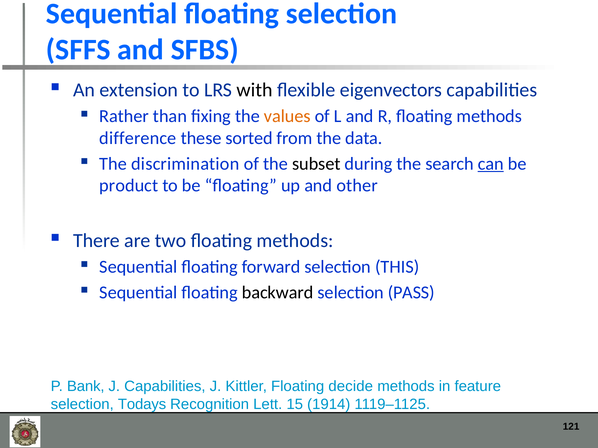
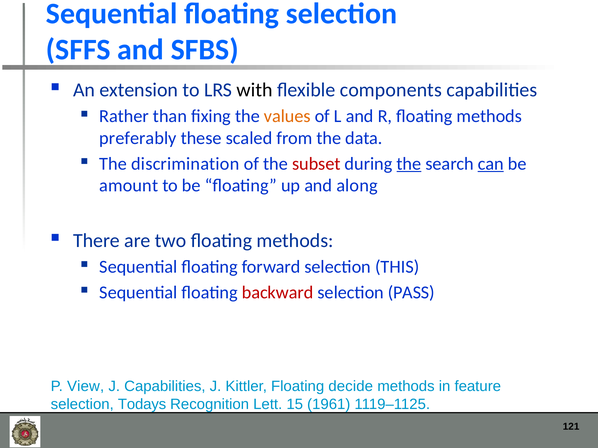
eigenvectors: eigenvectors -> components (391, 90)
difference: difference -> preferably (138, 138)
sorted: sorted -> scaled (249, 138)
subset colour: black -> red (316, 164)
the underline: none -> present (409, 164)
product: product -> amount (129, 186)
other: other -> along (357, 186)
backward colour: black -> red (278, 293)
Bank: Bank -> View (86, 387)
1914: 1914 -> 1961 (329, 405)
